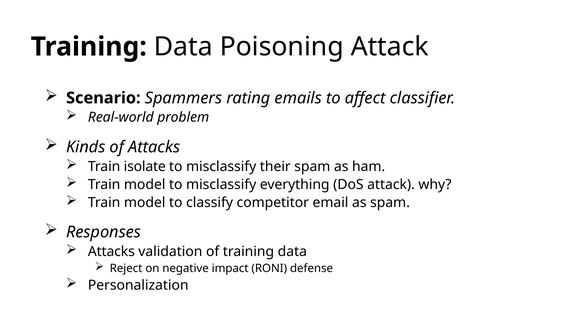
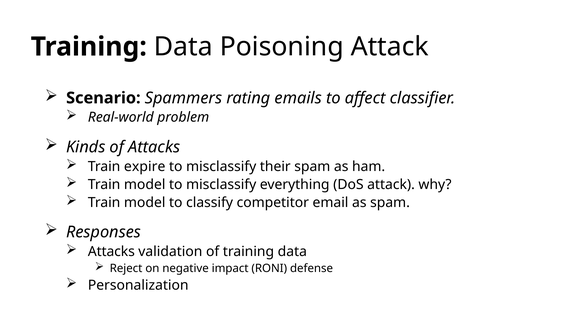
isolate: isolate -> expire (145, 166)
